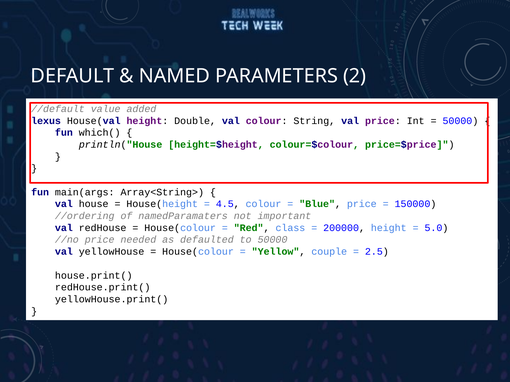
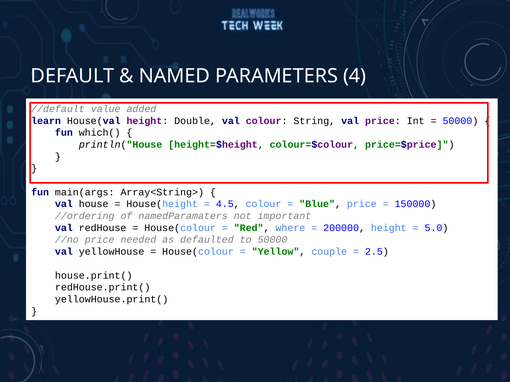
2: 2 -> 4 (355, 76)
lexus: lexus -> learn (46, 121)
class: class -> where (290, 228)
